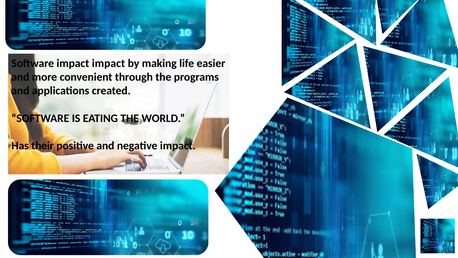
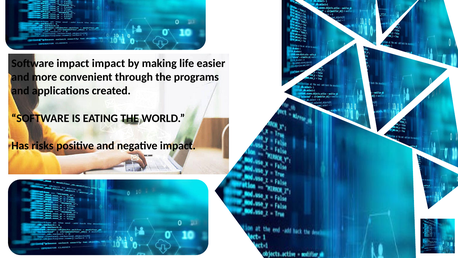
their: their -> risks (43, 146)
